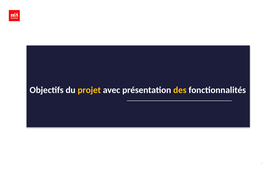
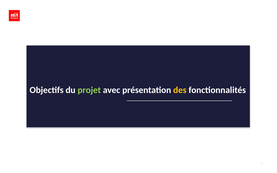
projet colour: yellow -> light green (89, 90)
